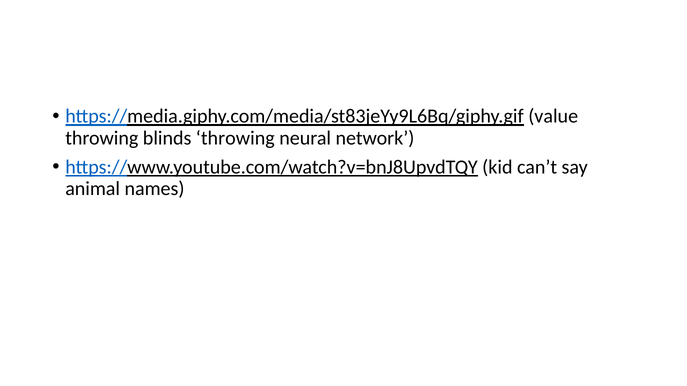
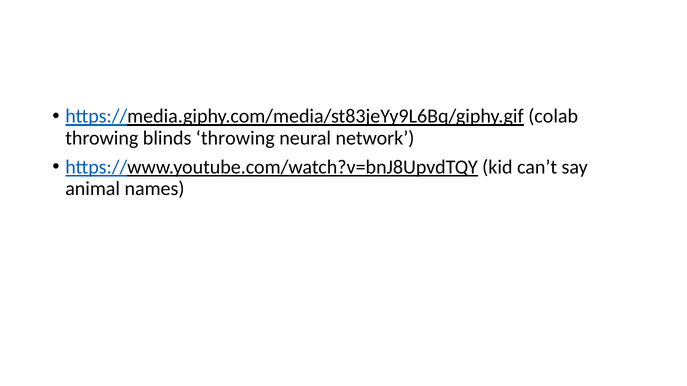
value: value -> colab (553, 116)
